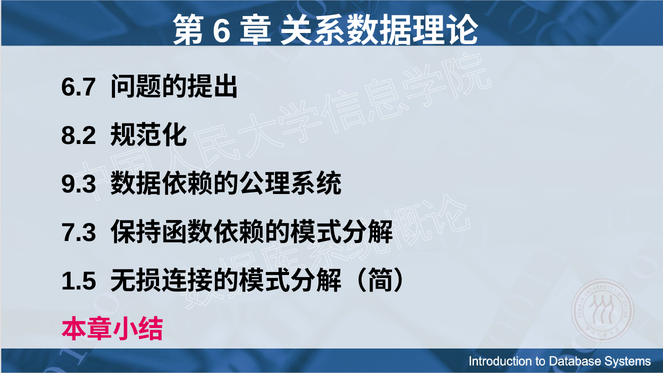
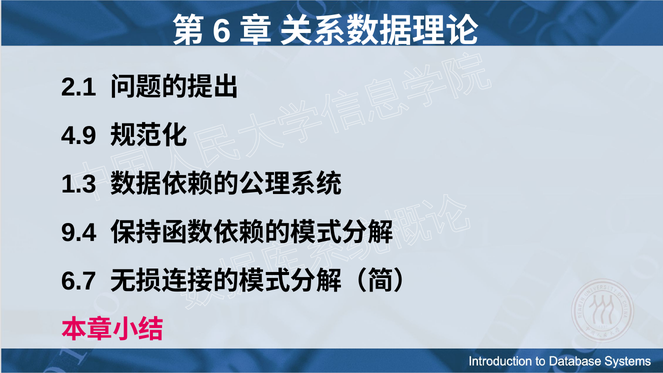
6.7: 6.7 -> 2.1 (79, 87)
8.2: 8.2 -> 4.9 (79, 136)
9.3: 9.3 -> 1.3 (79, 184)
7.3: 7.3 -> 9.4 (79, 233)
1.5: 1.5 -> 6.7 (79, 281)
